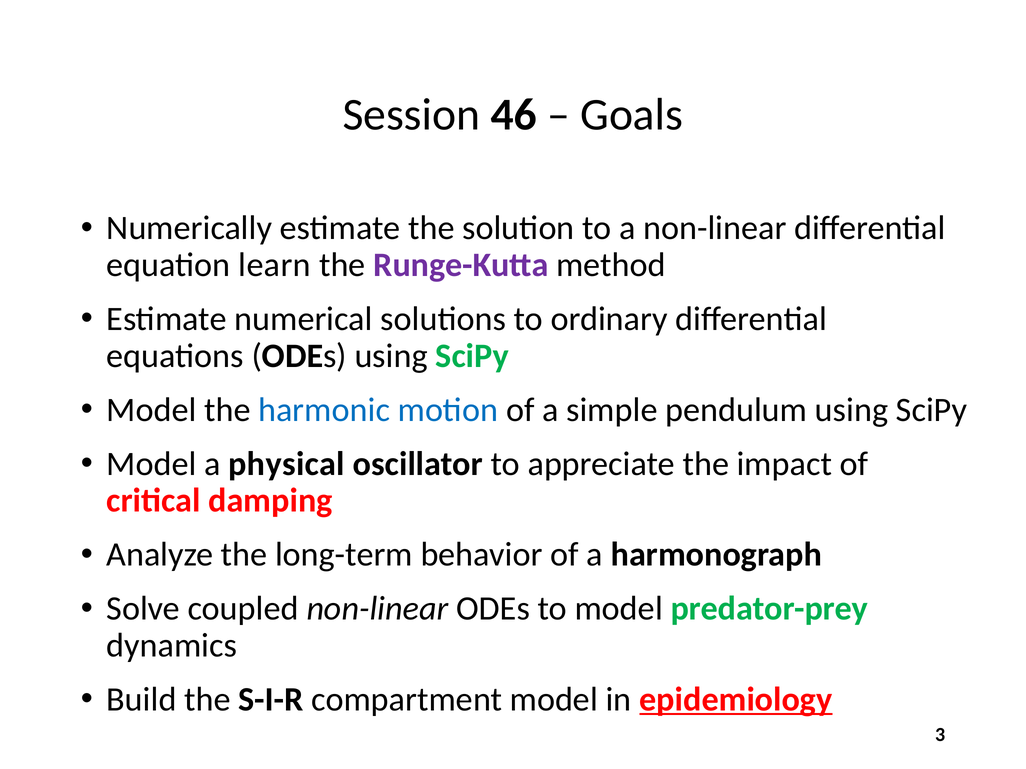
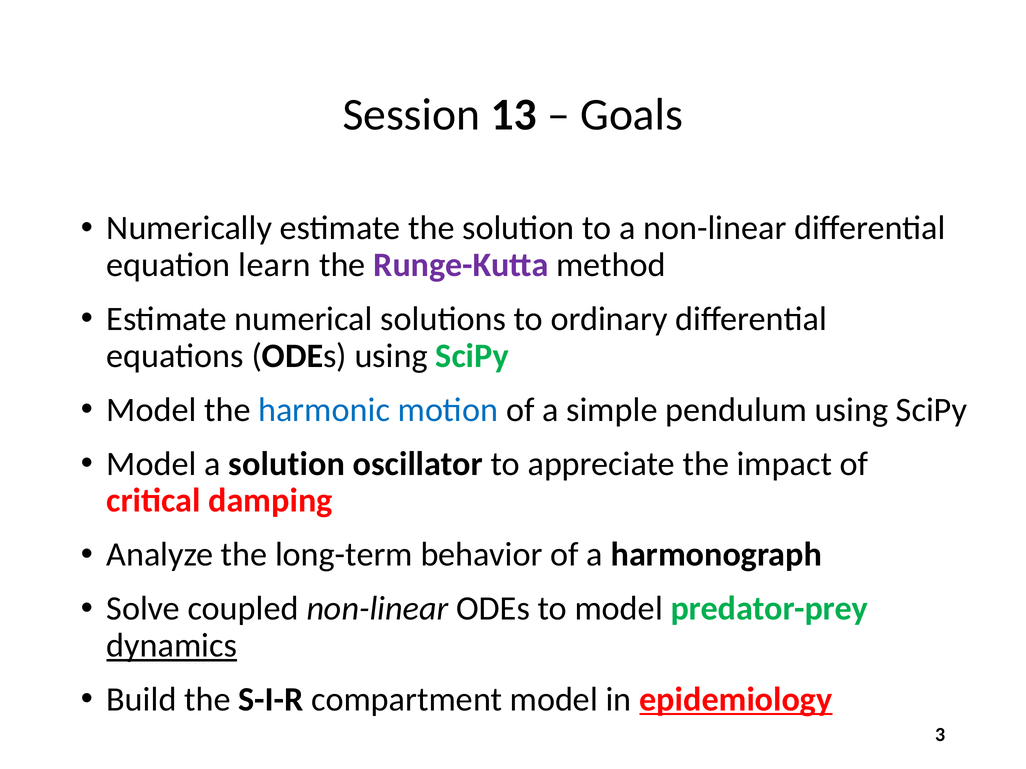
46: 46 -> 13 (514, 115)
a physical: physical -> solution (287, 464)
dynamics underline: none -> present (172, 646)
